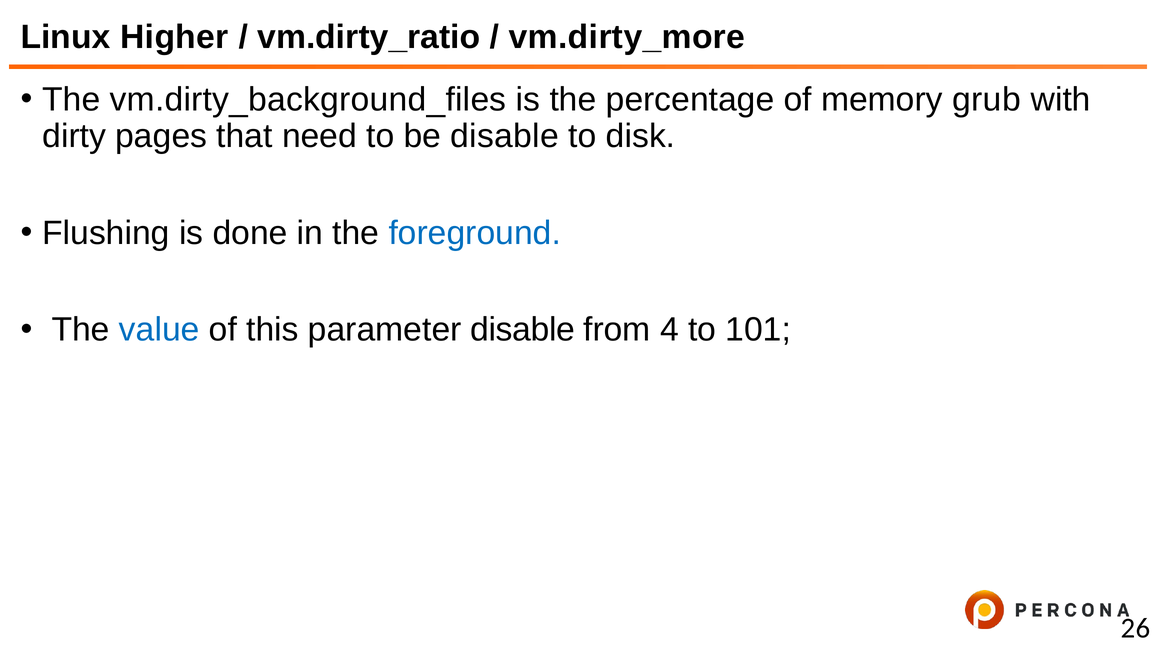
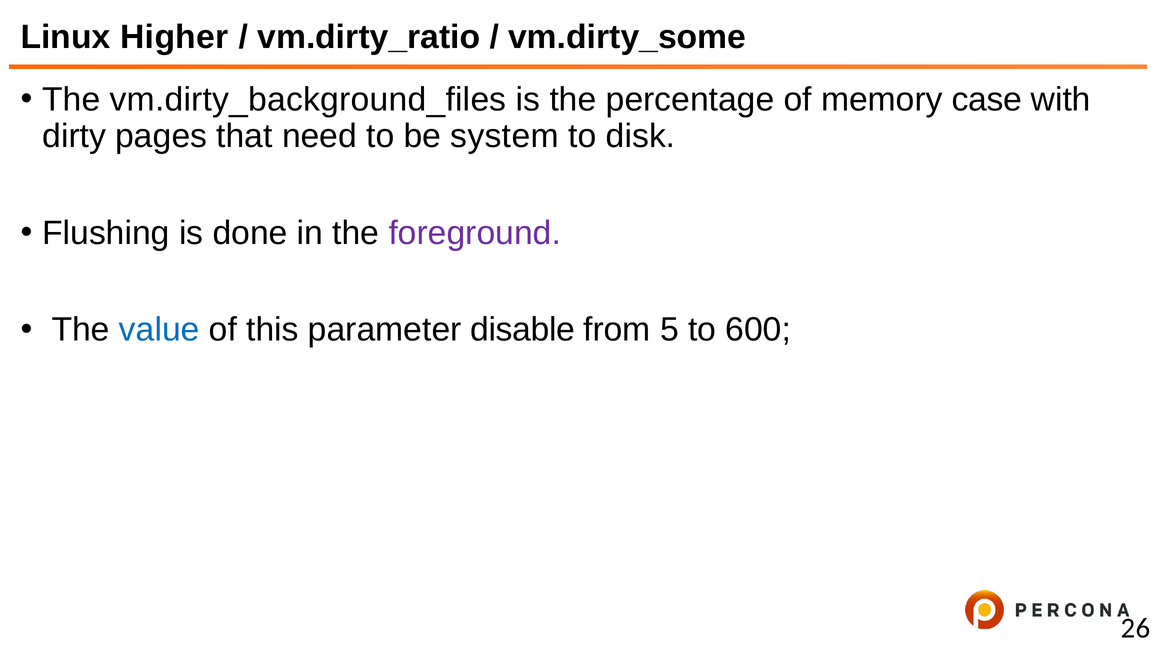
vm.dirty_more: vm.dirty_more -> vm.dirty_some (627, 37)
grub: grub -> case (987, 100)
be disable: disable -> system (505, 136)
foreground colour: blue -> purple (475, 233)
4: 4 -> 5 (669, 330)
101: 101 -> 600 (758, 330)
